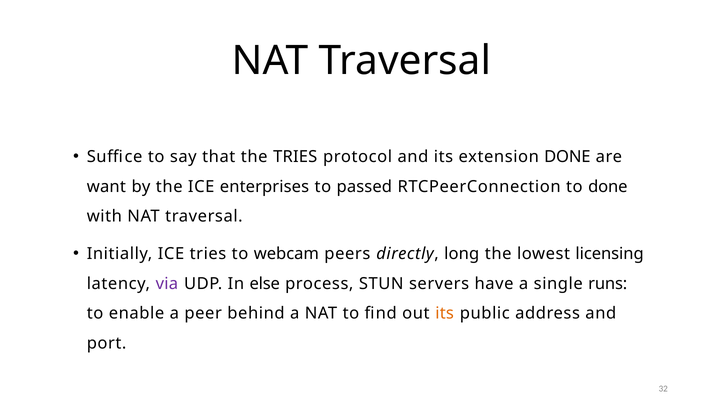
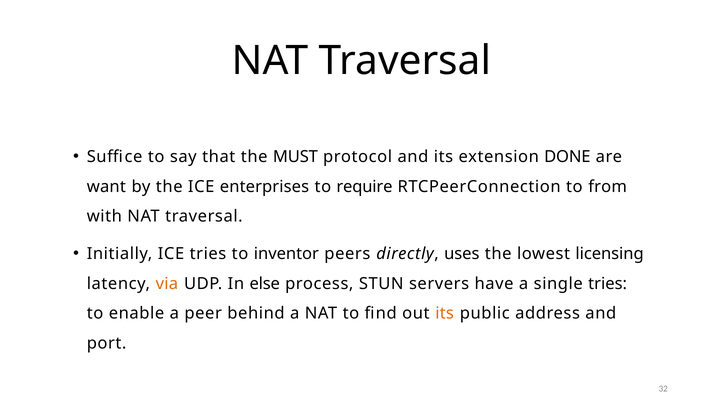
the TRIES: TRIES -> MUST (295, 157)
passed: passed -> require (364, 186)
to done: done -> from (608, 186)
webcam: webcam -> inventor (286, 254)
long: long -> uses (462, 254)
via colour: purple -> orange (167, 283)
single runs: runs -> tries (608, 283)
